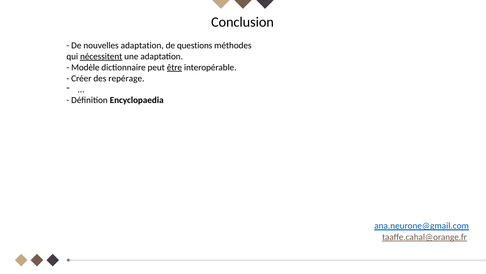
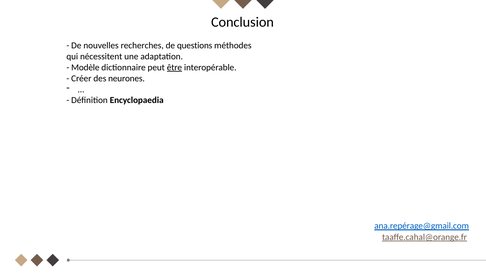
nouvelles adaptation: adaptation -> recherches (142, 45)
nécessitent underline: present -> none (101, 56)
repérage: repérage -> neurones (126, 78)
ana.neurone@gmail.com: ana.neurone@gmail.com -> ana.repérage@gmail.com (422, 225)
